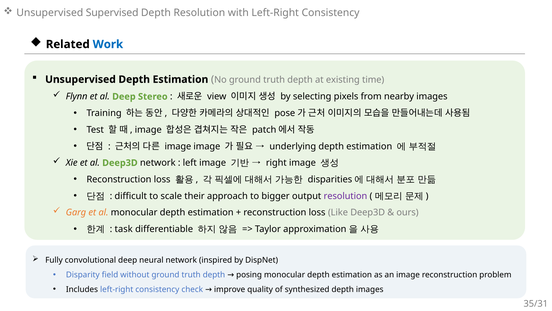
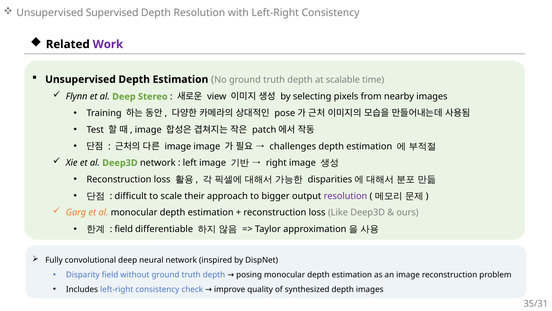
Work colour: blue -> purple (108, 44)
existing: existing -> scalable (343, 80)
underlying: underlying -> challenges (293, 146)
task: task -> field (124, 229)
